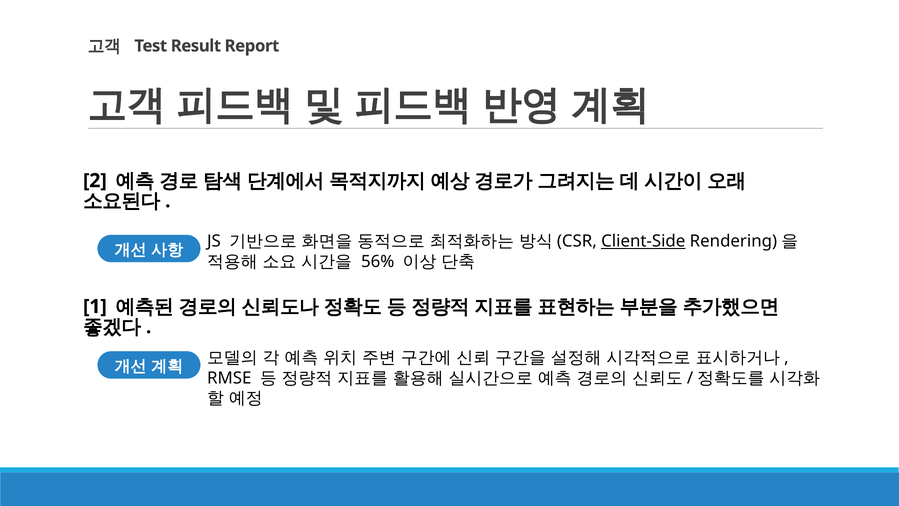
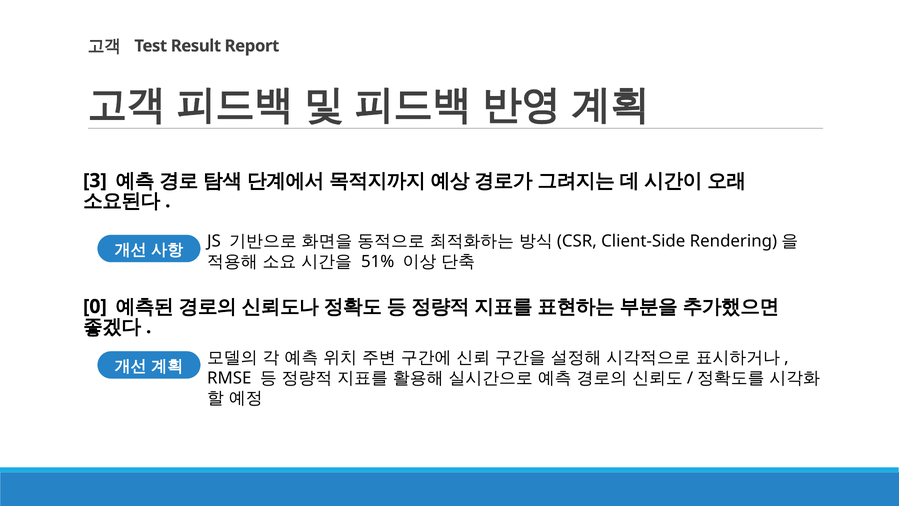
2: 2 -> 3 (95, 181)
Client-Side underline: present -> none (643, 241)
56%: 56% -> 51% (378, 261)
1: 1 -> 0 (95, 306)
